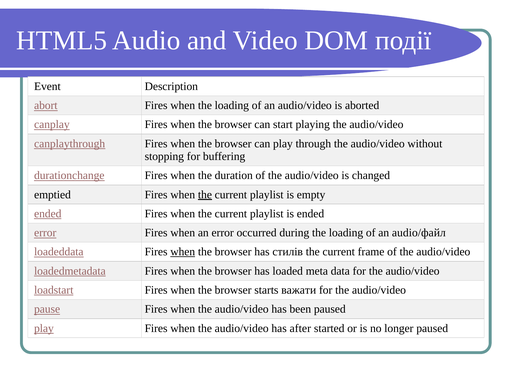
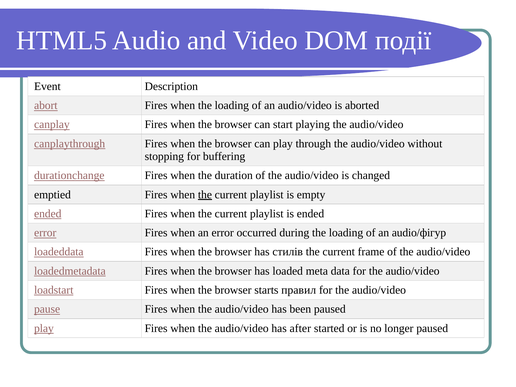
audio/файл: audio/файл -> audio/фігур (419, 233)
when underline: present -> none (183, 252)
важати: важати -> правил (299, 290)
